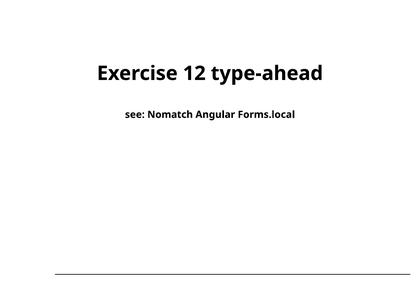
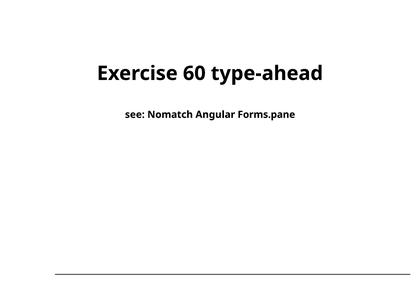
12: 12 -> 60 (194, 73)
Forms.local: Forms.local -> Forms.pane (266, 115)
